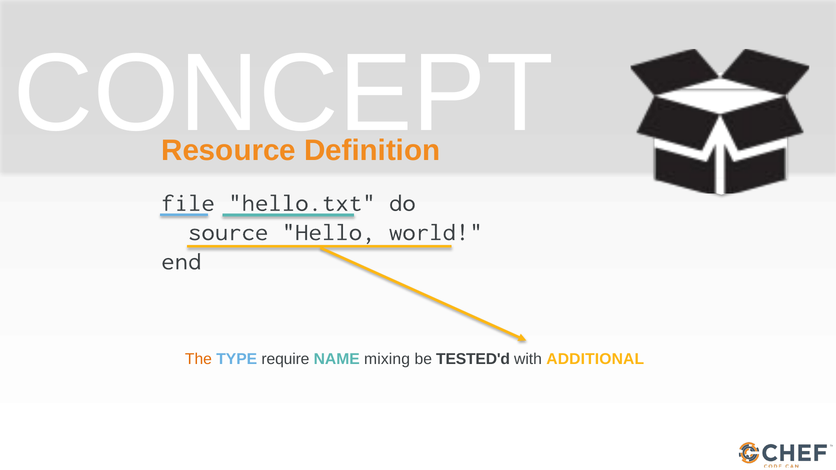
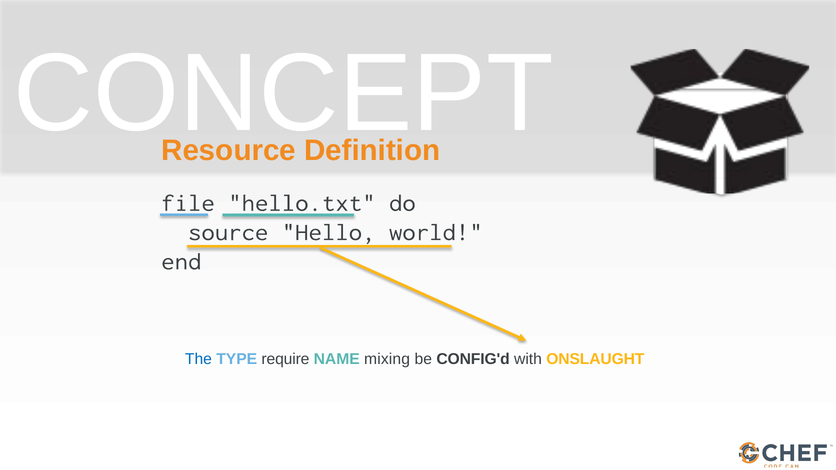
The colour: orange -> blue (198, 359)
TESTED'd: TESTED'd -> CONFIG'd (473, 359)
ADDITIONAL: ADDITIONAL -> ONSLAUGHT (595, 359)
